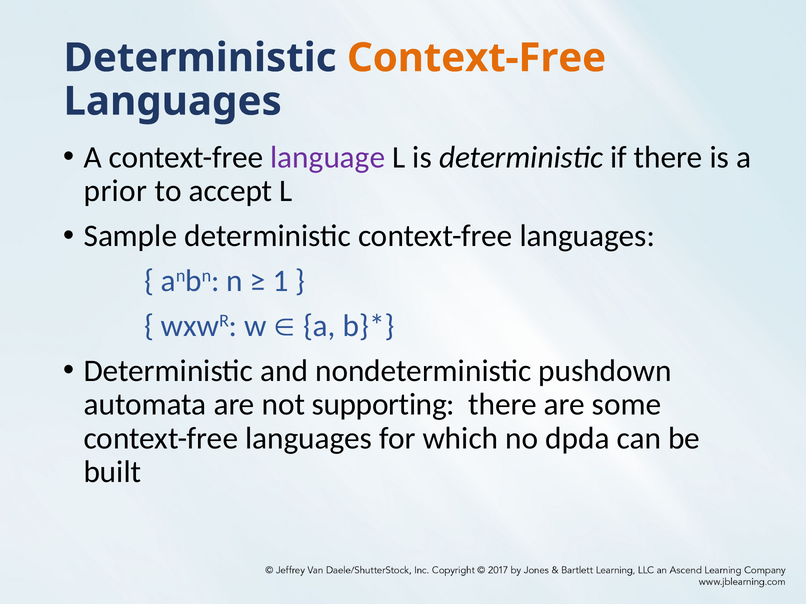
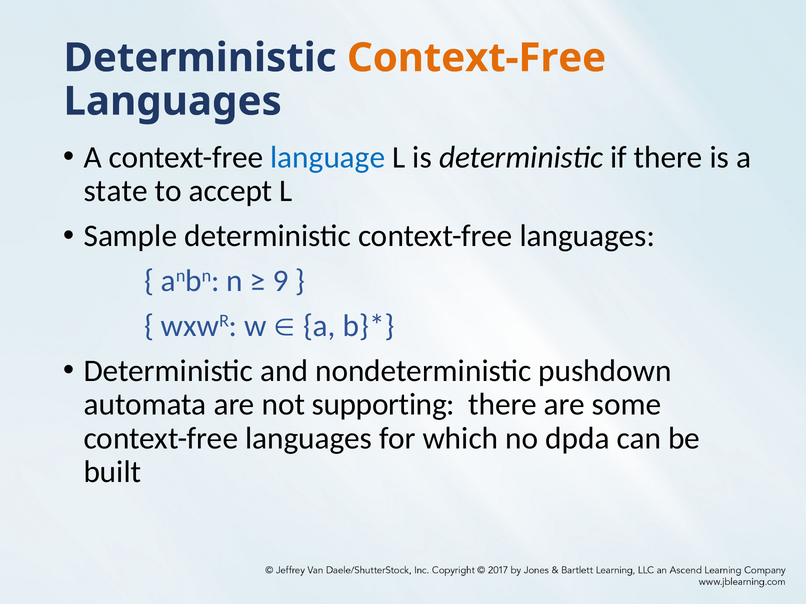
language colour: purple -> blue (328, 157)
prior: prior -> state (116, 191)
1: 1 -> 9 (280, 281)
